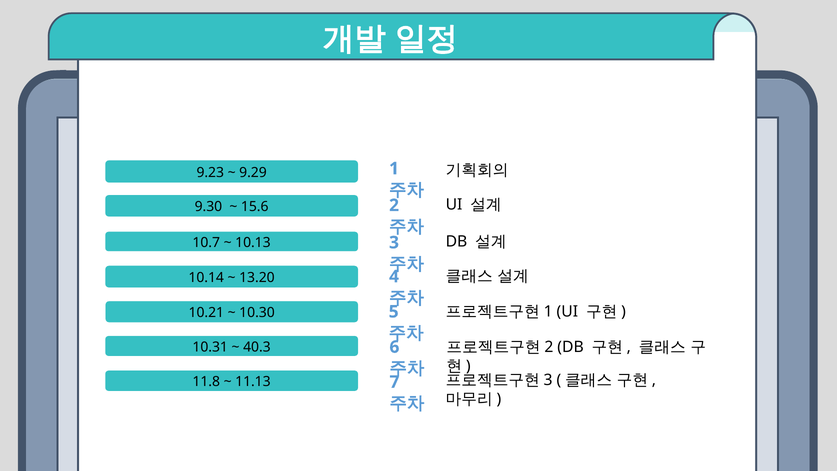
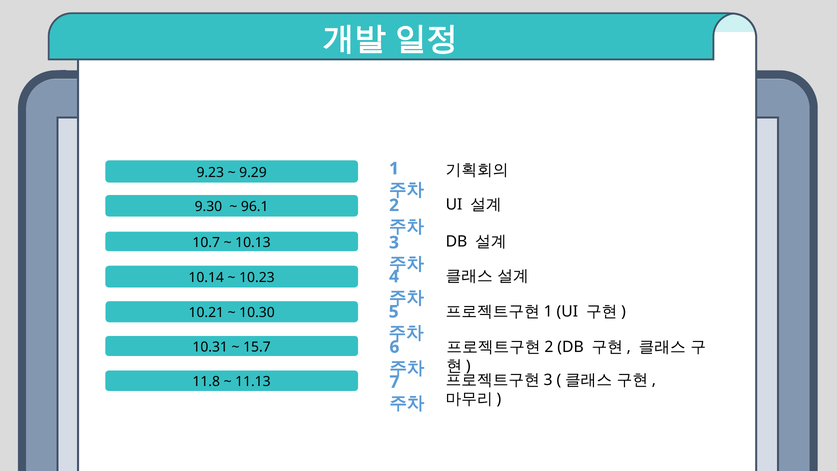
15.6: 15.6 -> 96.1 (255, 207)
13.20: 13.20 -> 10.23 (257, 277)
40.3: 40.3 -> 15.7 (257, 347)
